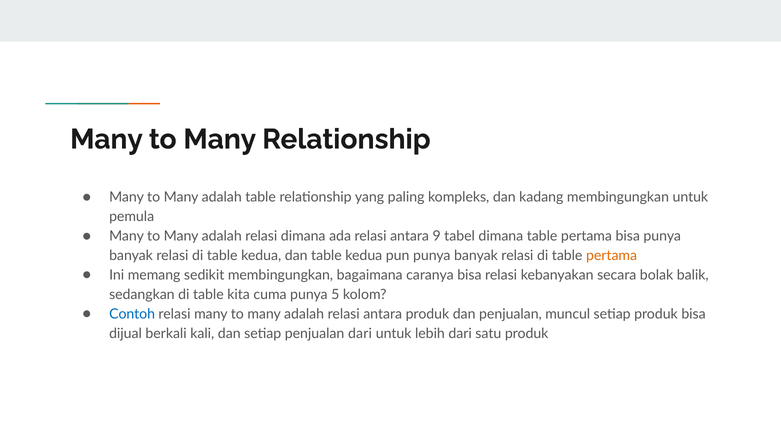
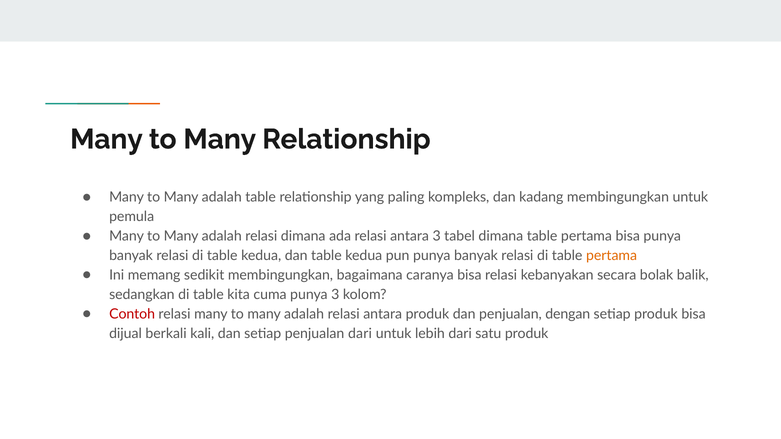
antara 9: 9 -> 3 (437, 236)
punya 5: 5 -> 3 (335, 295)
Contoh colour: blue -> red (132, 314)
muncul: muncul -> dengan (568, 314)
